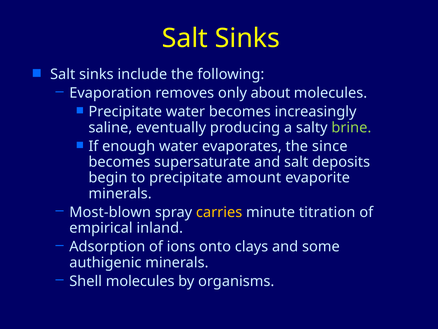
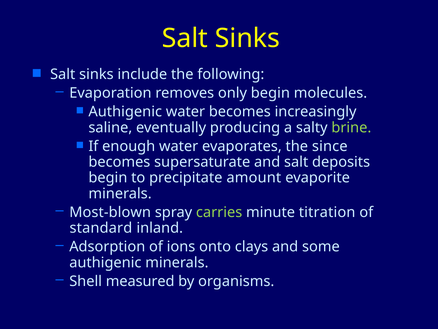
only about: about -> begin (270, 93)
Precipitate: Precipitate -> Authigenic (125, 112)
carries colour: yellow -> light green (219, 212)
empirical: empirical -> standard (101, 228)
Shell molecules: molecules -> measured (140, 281)
